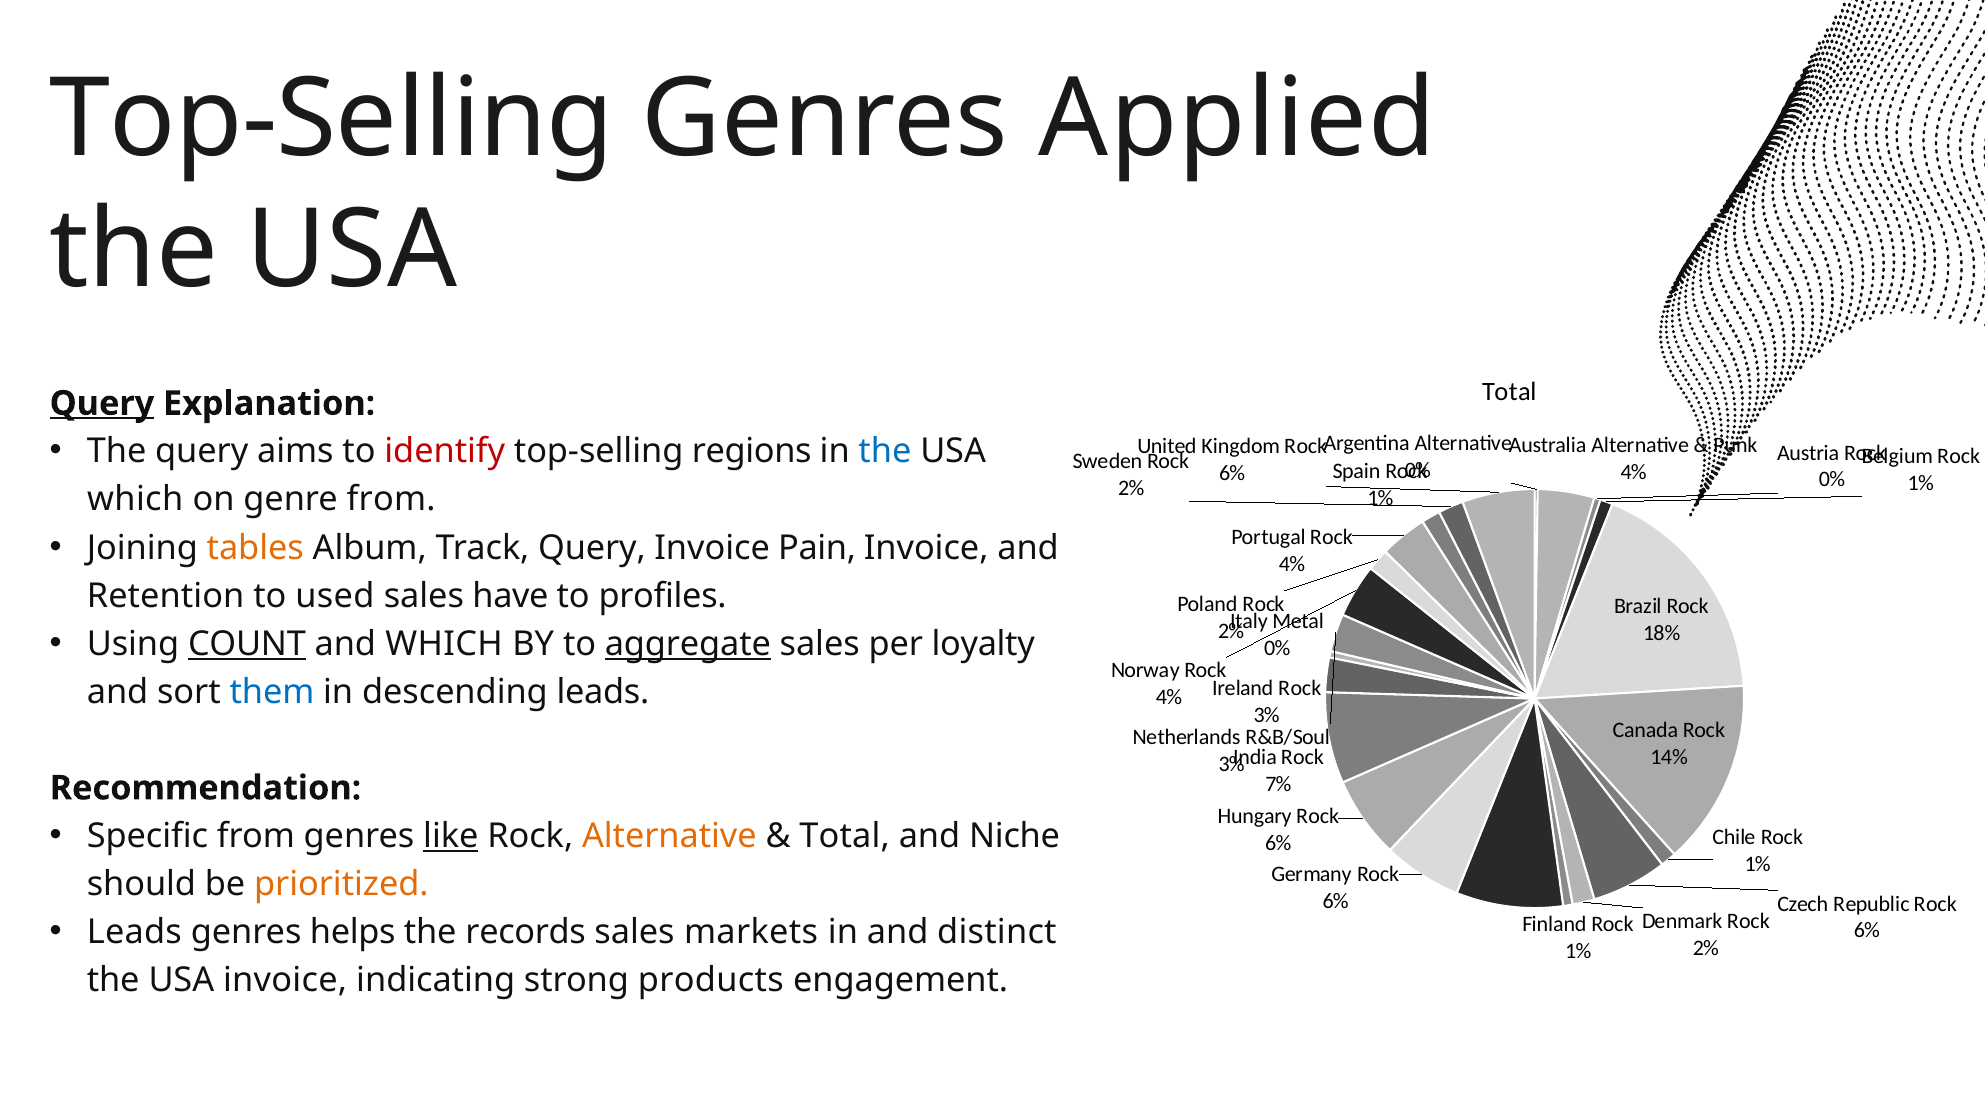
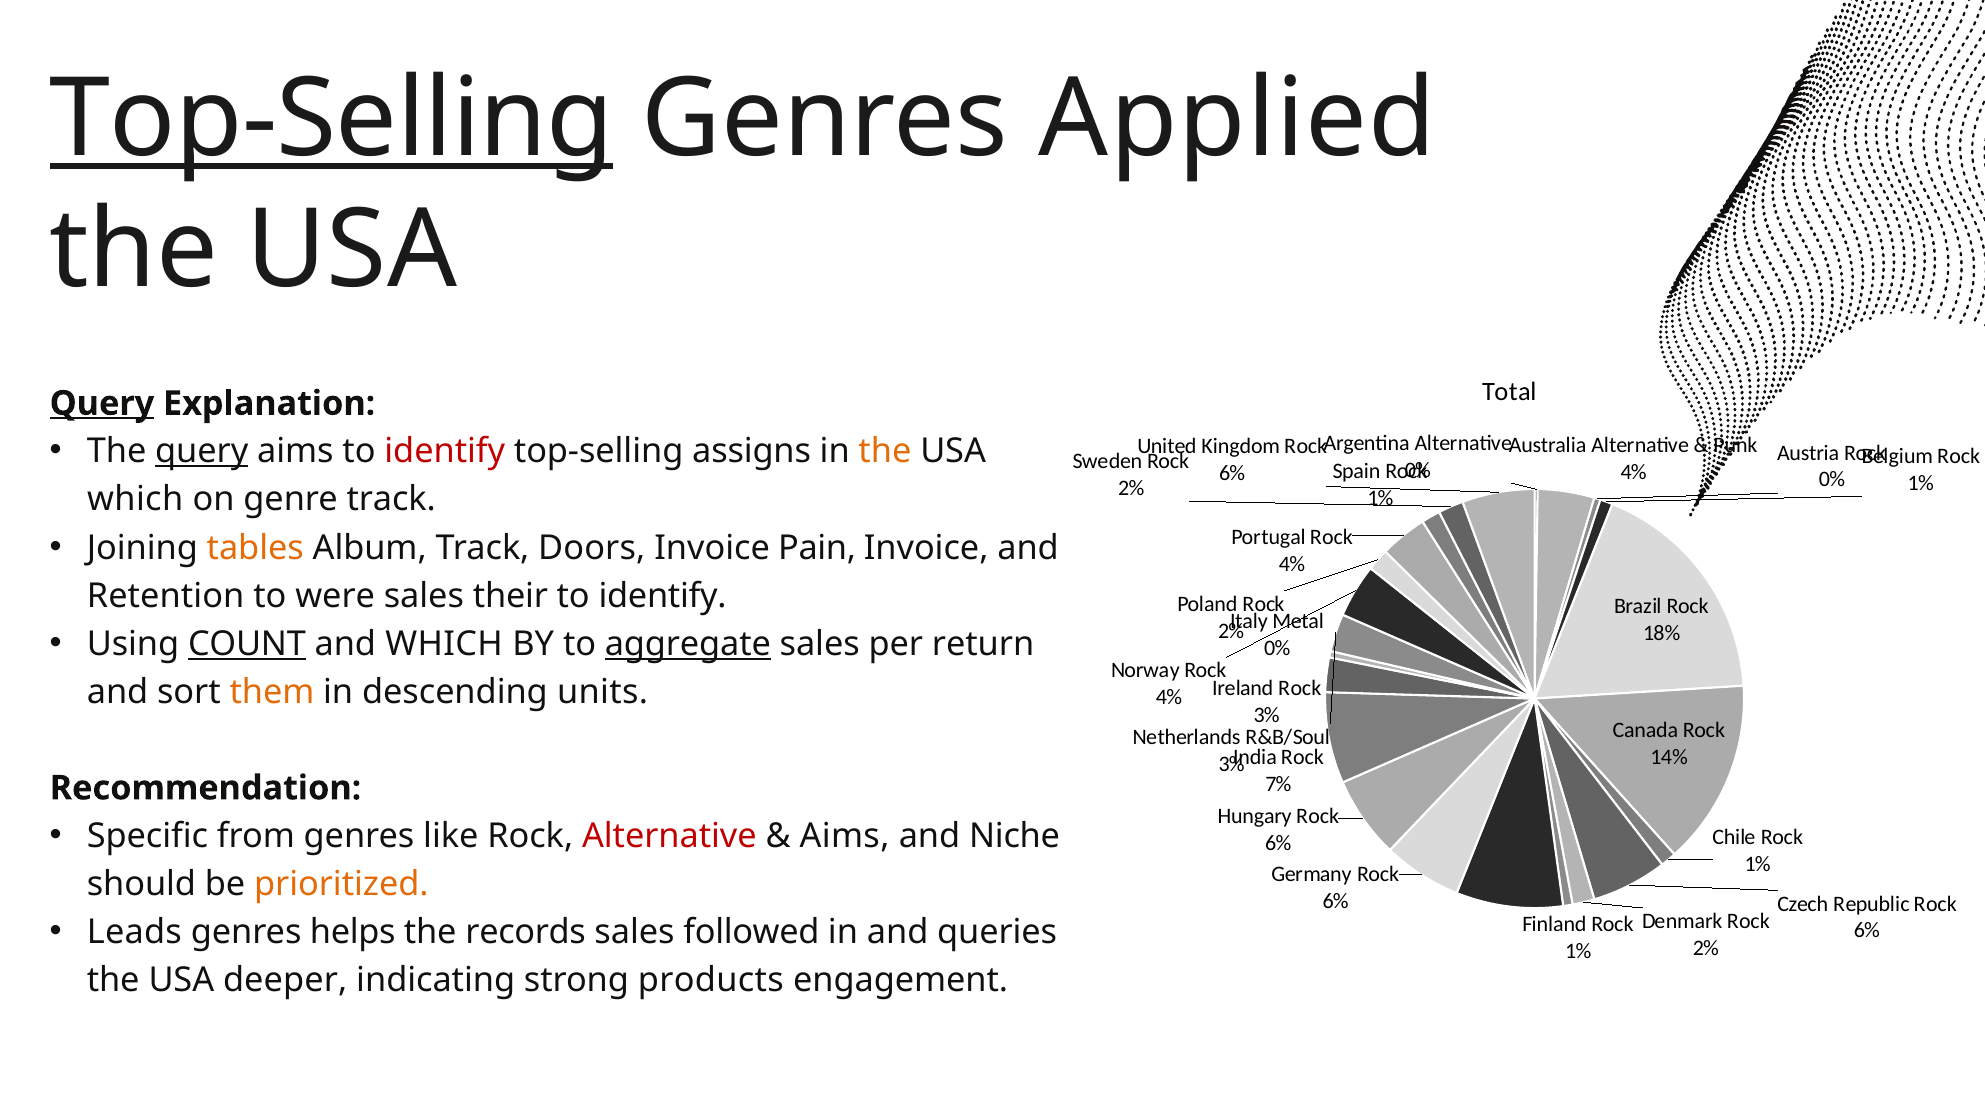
Top-Selling underline: none -> present (332, 119)
query underline: none -> present (202, 451)
regions: regions -> assigns (752, 451)
the colour: blue -> orange (885, 451)
genre from: from -> track (391, 499)
Track Query: Query -> Doors (592, 547)
used: used -> were (335, 596)
have: have -> their (510, 596)
profiles: profiles -> identify (663, 596)
loyalty: loyalty -> return (983, 644)
them colour: blue -> orange (272, 692)
descending leads: leads -> units (603, 692)
like underline: present -> none (451, 836)
Alternative colour: orange -> red (669, 836)
Total: Total -> Aims (845, 836)
markets: markets -> followed (751, 932)
distinct: distinct -> queries (997, 932)
USA invoice: invoice -> deeper (285, 980)
